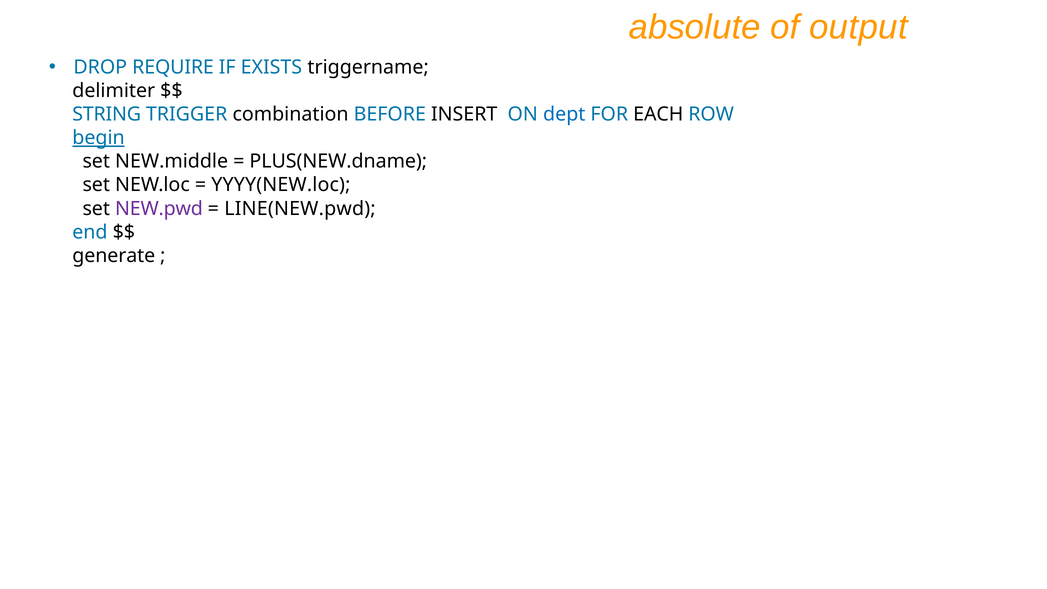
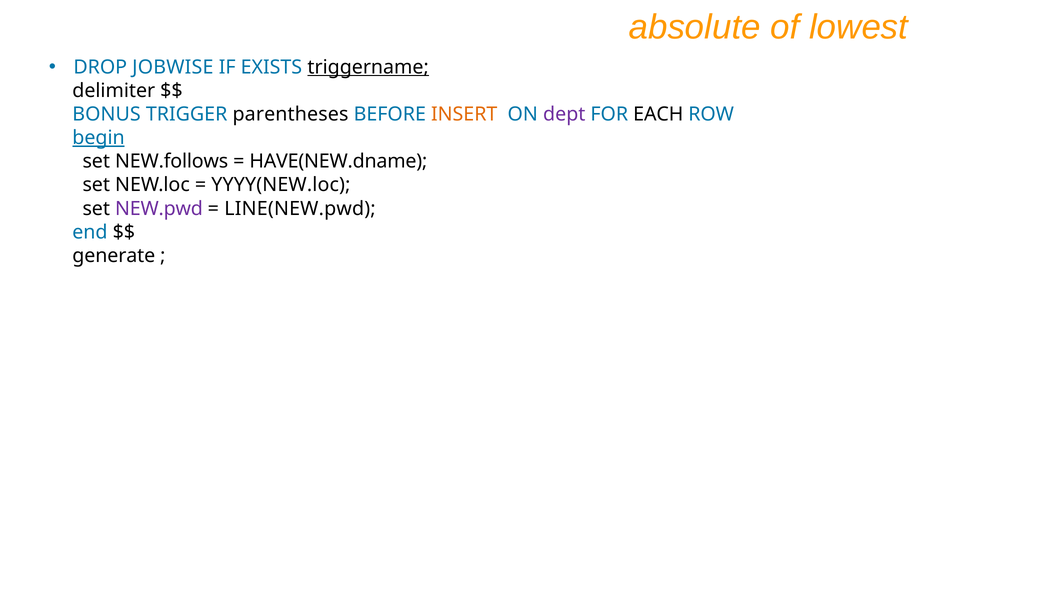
output: output -> lowest (859, 27)
REQUIRE: REQUIRE -> JOBWISE (173, 67)
triggername underline: none -> present (368, 67)
STRING: STRING -> BONUS (107, 114)
combination: combination -> parentheses (290, 114)
INSERT colour: black -> orange (464, 114)
dept colour: blue -> purple (564, 114)
NEW.middle: NEW.middle -> NEW.follows (172, 161)
PLUS(NEW.dname: PLUS(NEW.dname -> HAVE(NEW.dname (338, 161)
